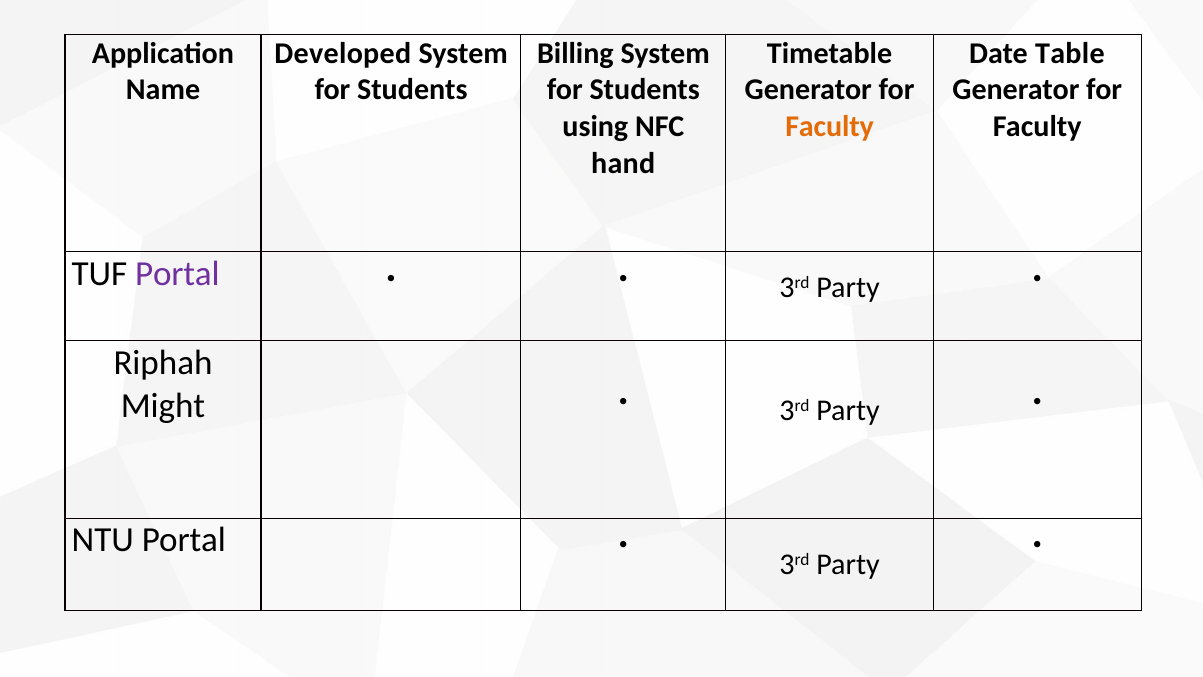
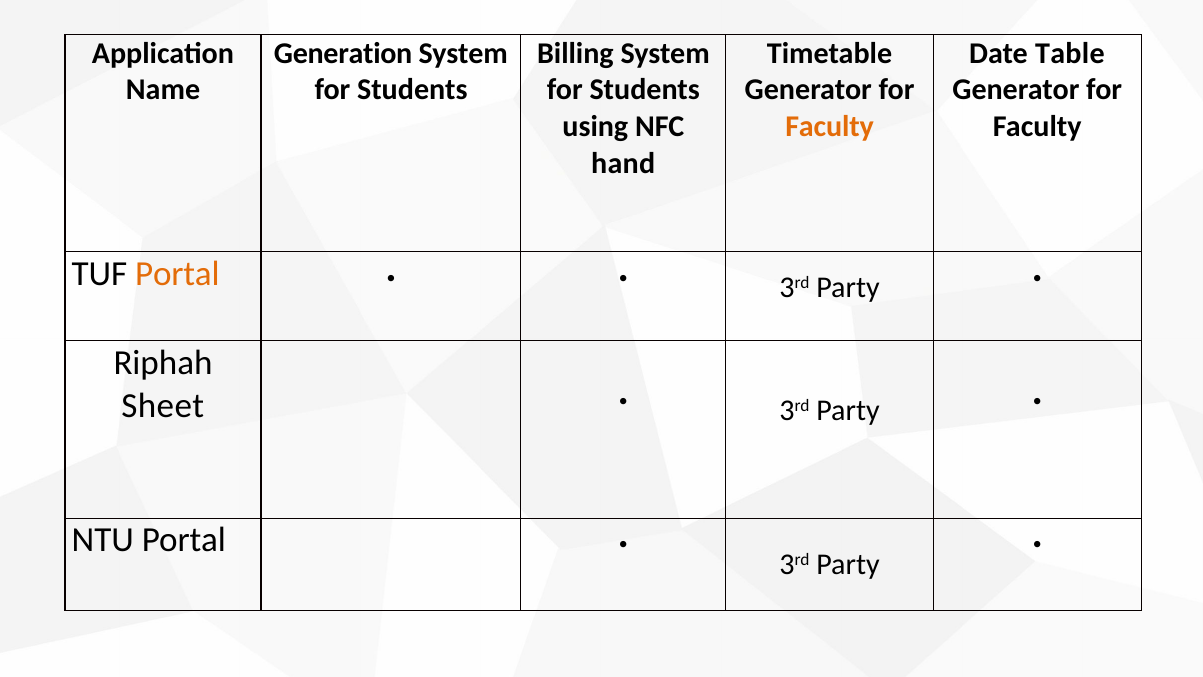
Developed: Developed -> Generation (343, 53)
Portal colour: purple -> orange (177, 274)
Might: Might -> Sheet (163, 405)
